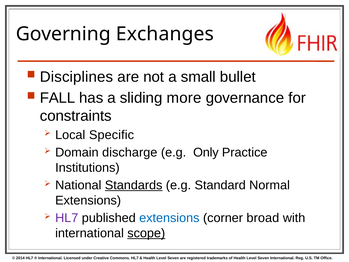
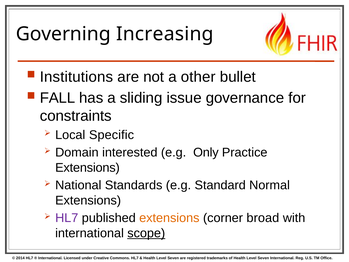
Exchanges: Exchanges -> Increasing (165, 34)
Disciplines: Disciplines -> Institutions (77, 77)
small: small -> other (198, 77)
more: more -> issue (184, 98)
discharge: discharge -> interested (130, 152)
Institutions: Institutions -> Extensions (87, 167)
Standards underline: present -> none (134, 185)
extensions colour: blue -> orange (169, 218)
